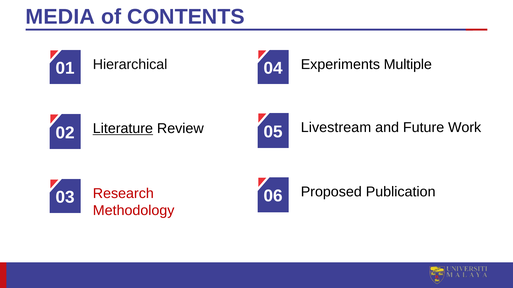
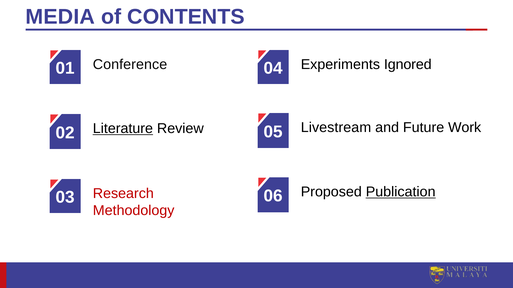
Hierarchical: Hierarchical -> Conference (130, 65)
Multiple: Multiple -> Ignored (408, 65)
Publication underline: none -> present (401, 192)
